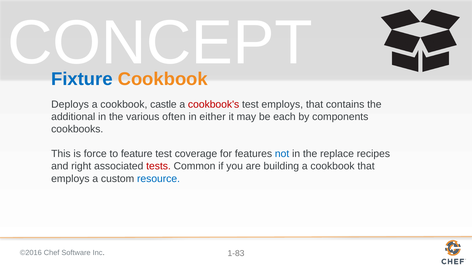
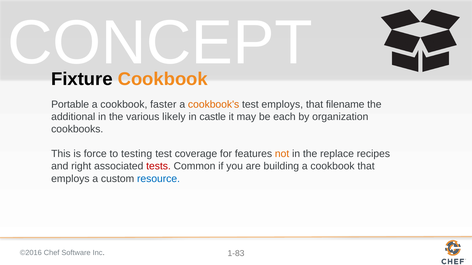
Fixture colour: blue -> black (82, 79)
Deploys: Deploys -> Portable (70, 105)
castle: castle -> faster (163, 105)
cookbook's colour: red -> orange (214, 105)
contains: contains -> filename (345, 105)
often: often -> likely (174, 117)
either: either -> castle (213, 117)
components: components -> organization (340, 117)
feature: feature -> testing (137, 154)
not colour: blue -> orange (282, 154)
